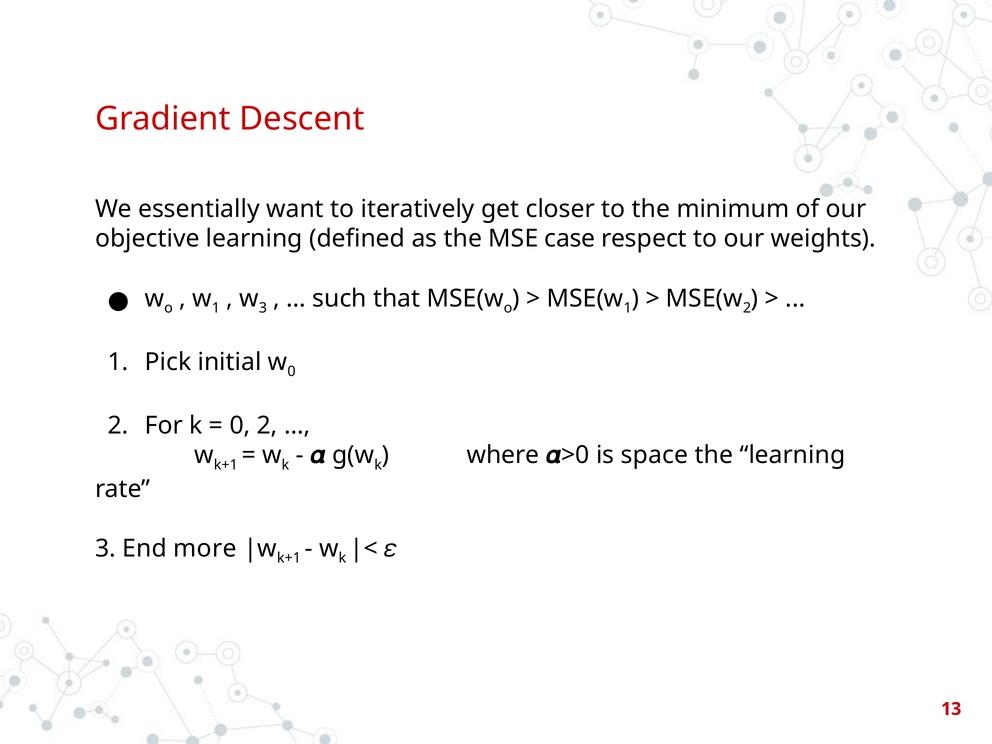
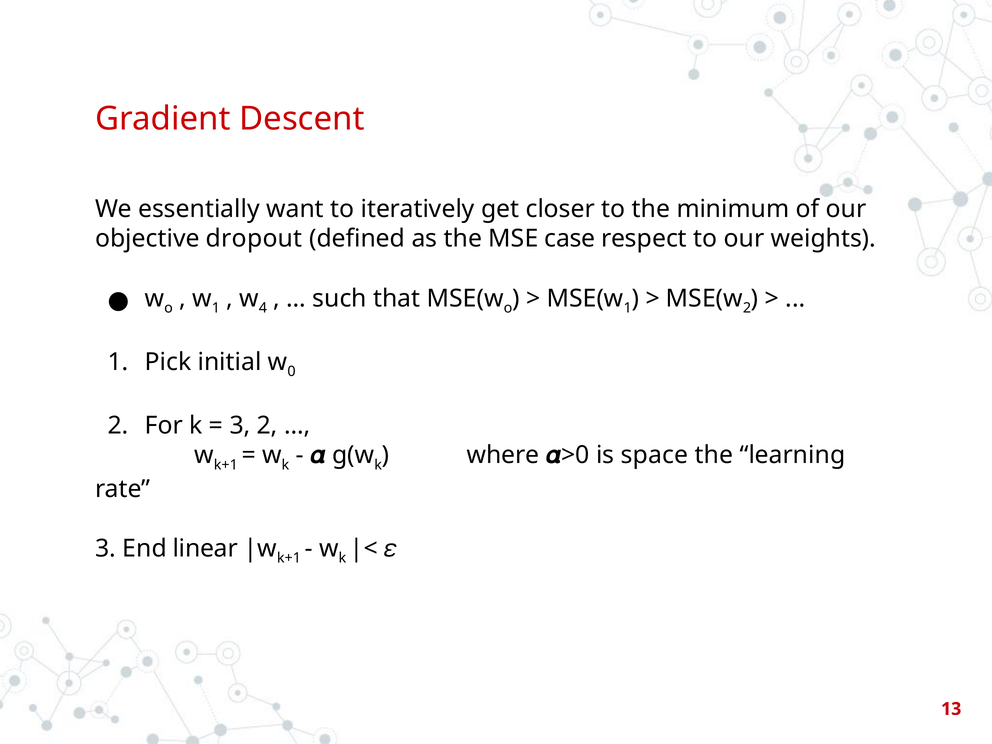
objective learning: learning -> dropout (254, 239)
3: 3 -> 4 (263, 308)
0: 0 -> 3 (240, 425)
more: more -> linear (205, 549)
